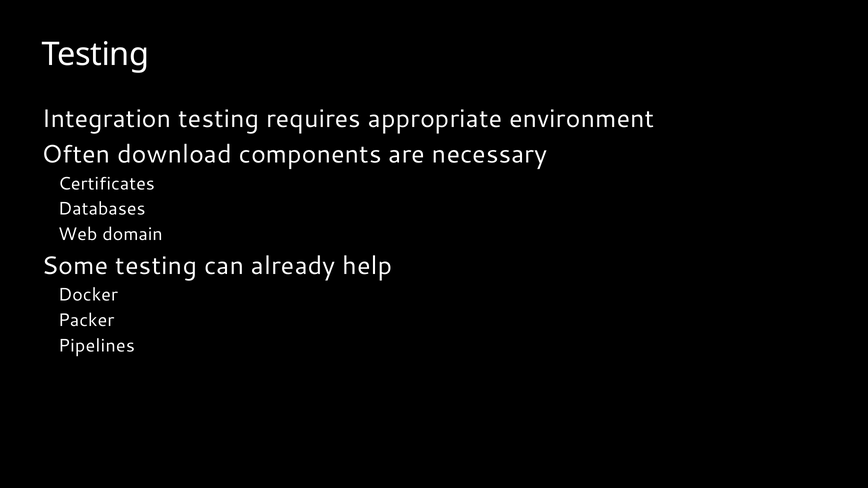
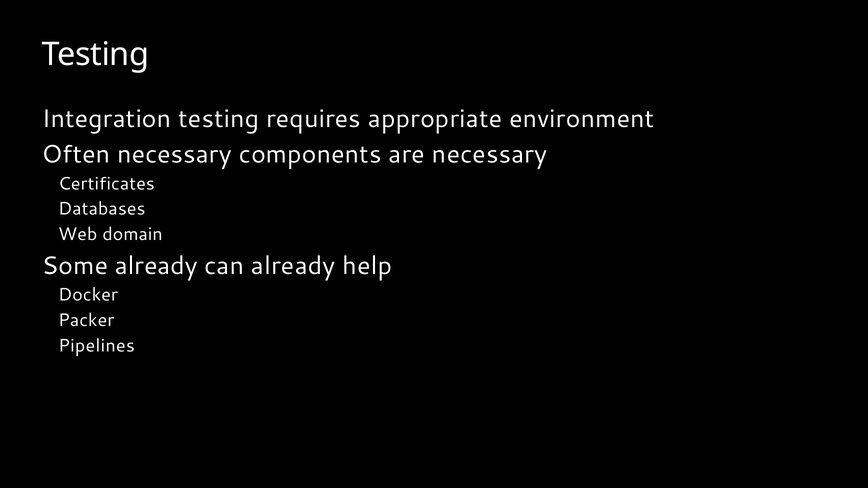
Often download: download -> necessary (175, 155)
Some testing: testing -> already (156, 266)
